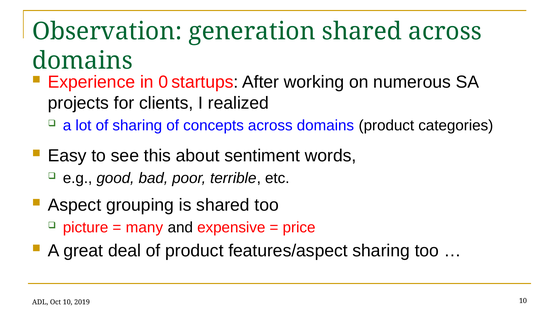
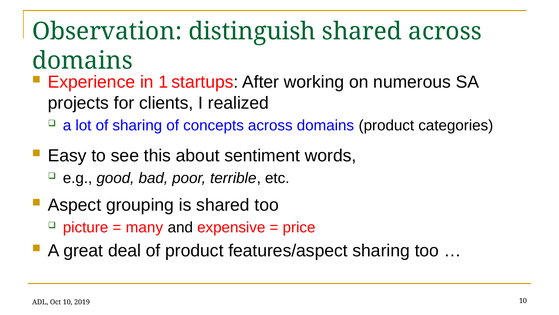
generation: generation -> distinguish (252, 31)
0: 0 -> 1 (163, 82)
